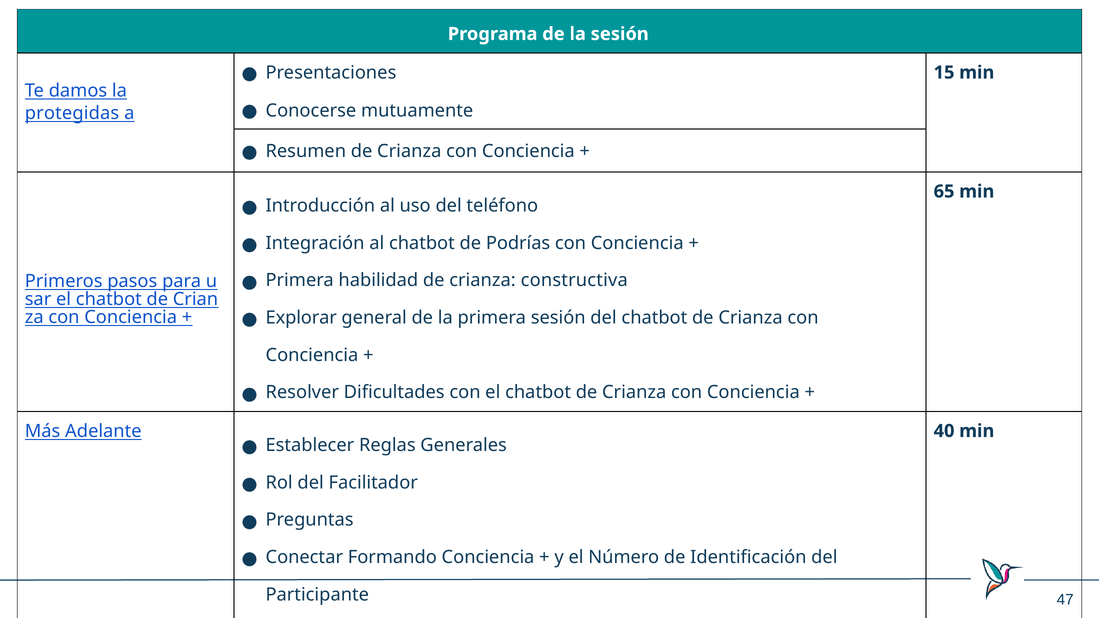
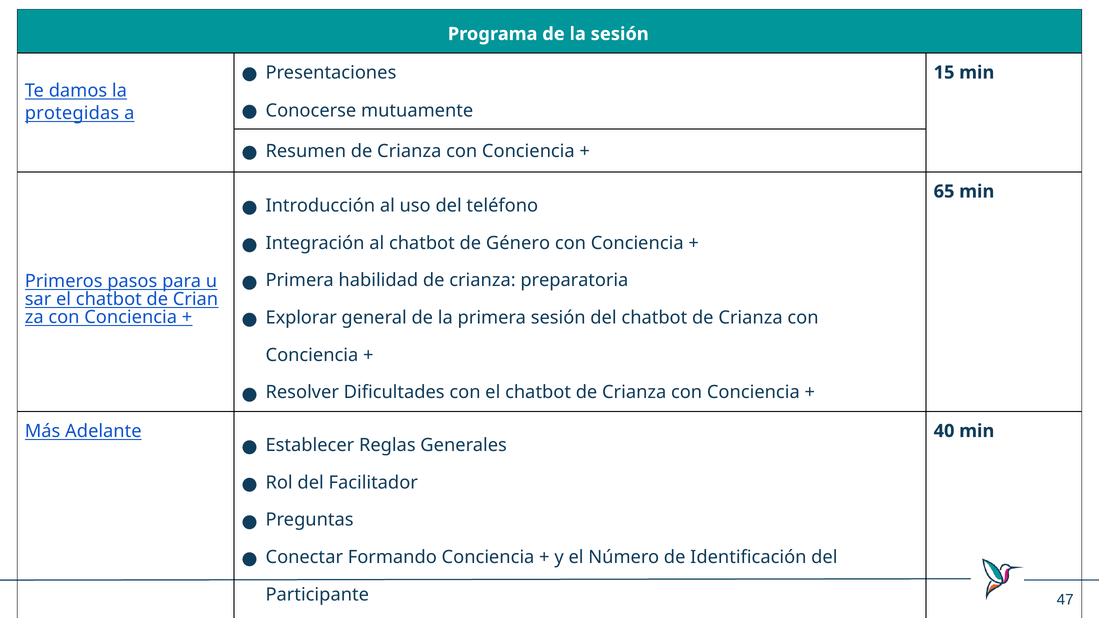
Podrías: Podrías -> Género (518, 243)
constructiva: constructiva -> preparatoria (574, 280)
